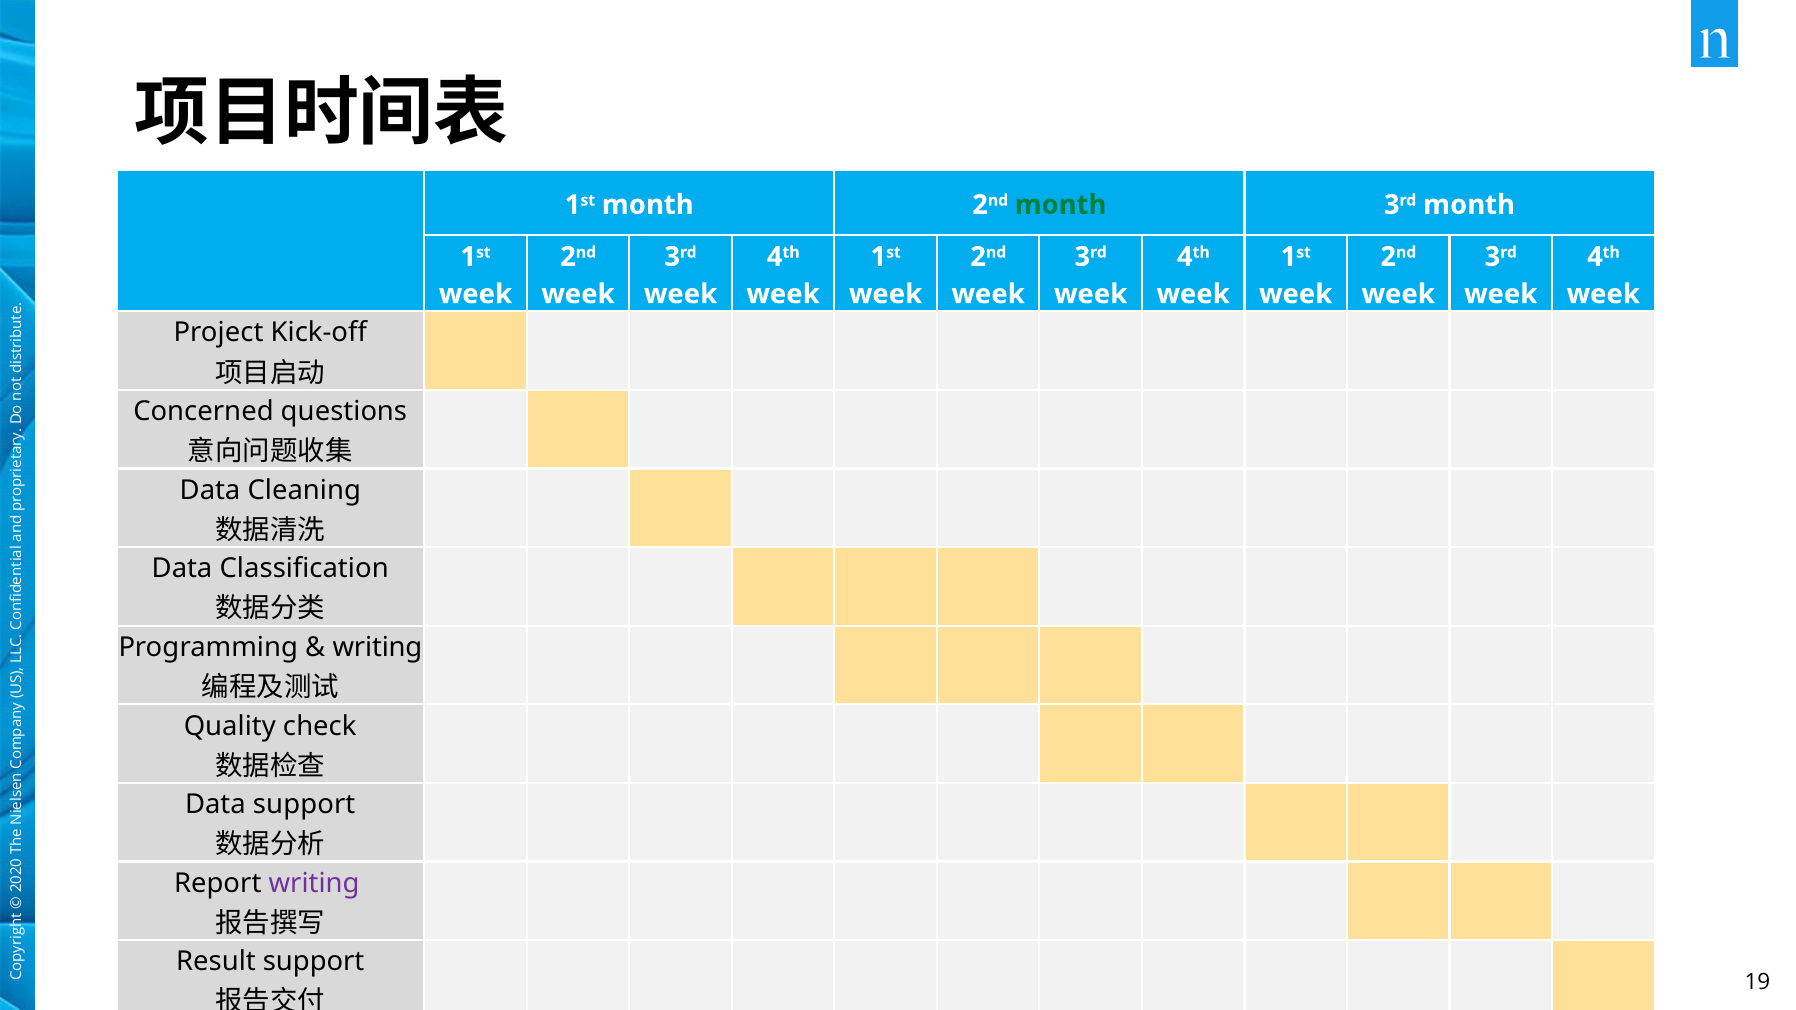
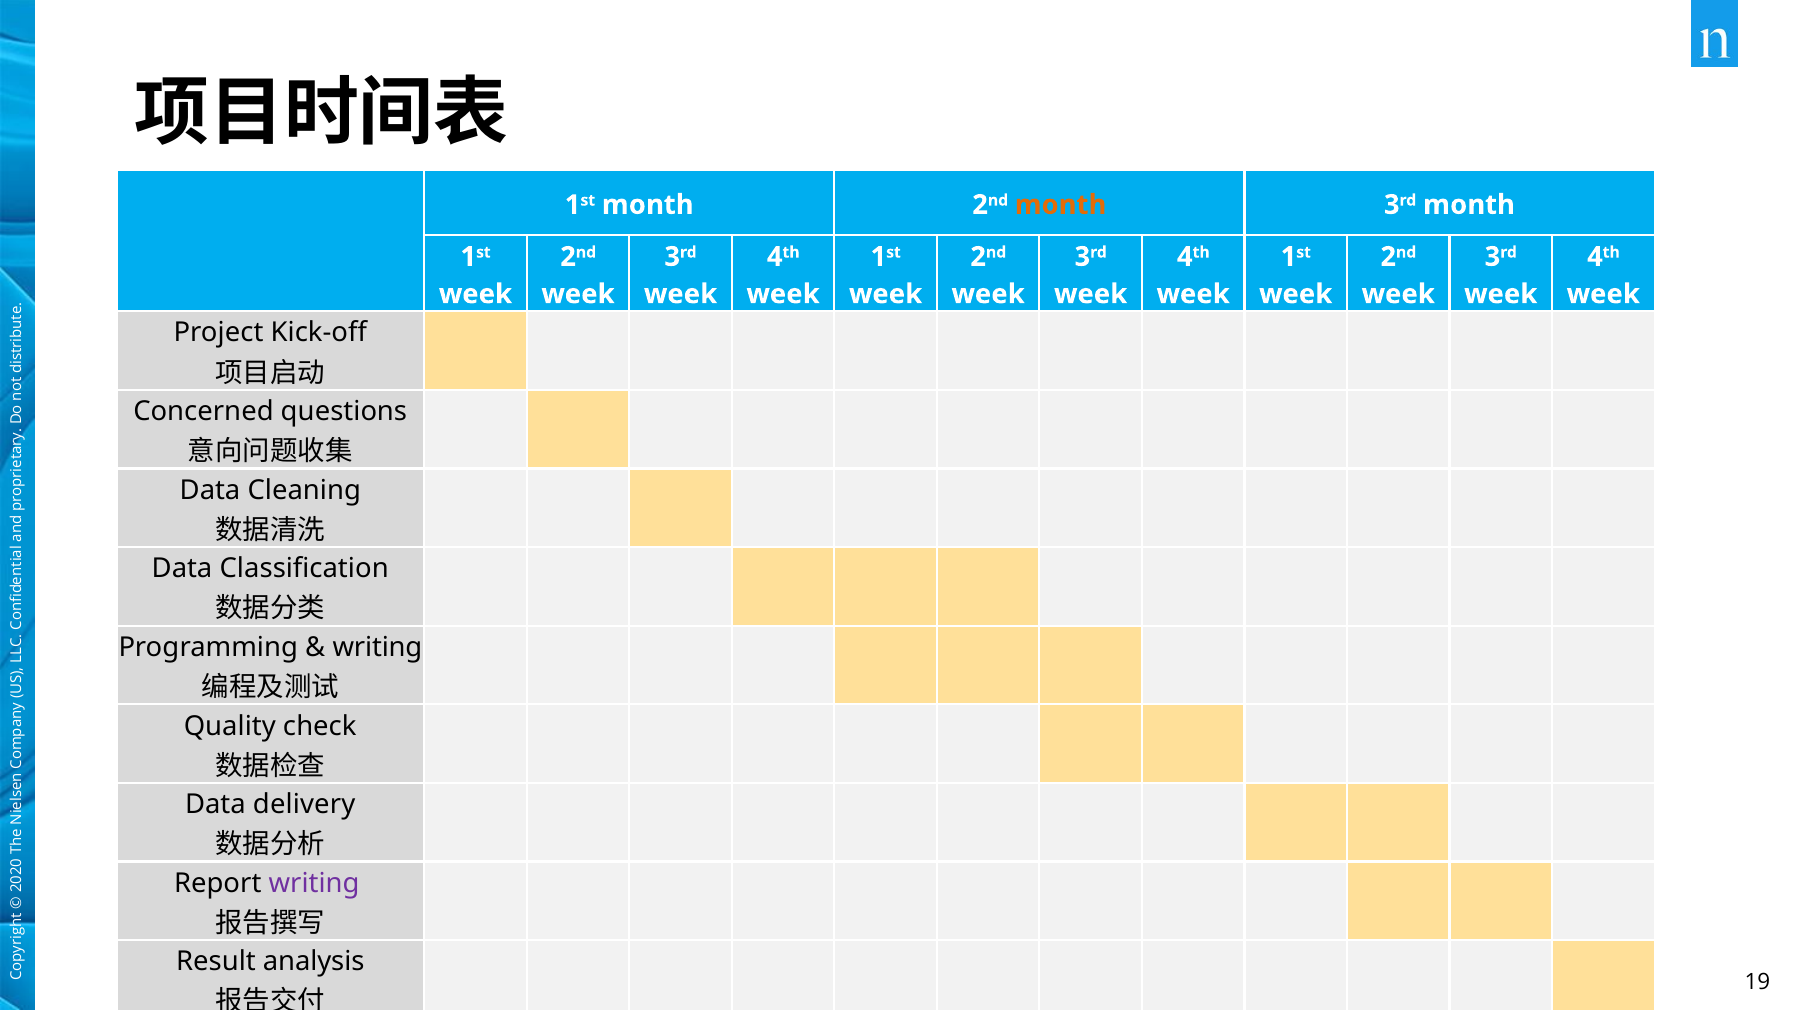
month colour: green -> orange (1061, 205)
Data support: support -> delivery (304, 805)
Result support: support -> analysis (314, 962)
